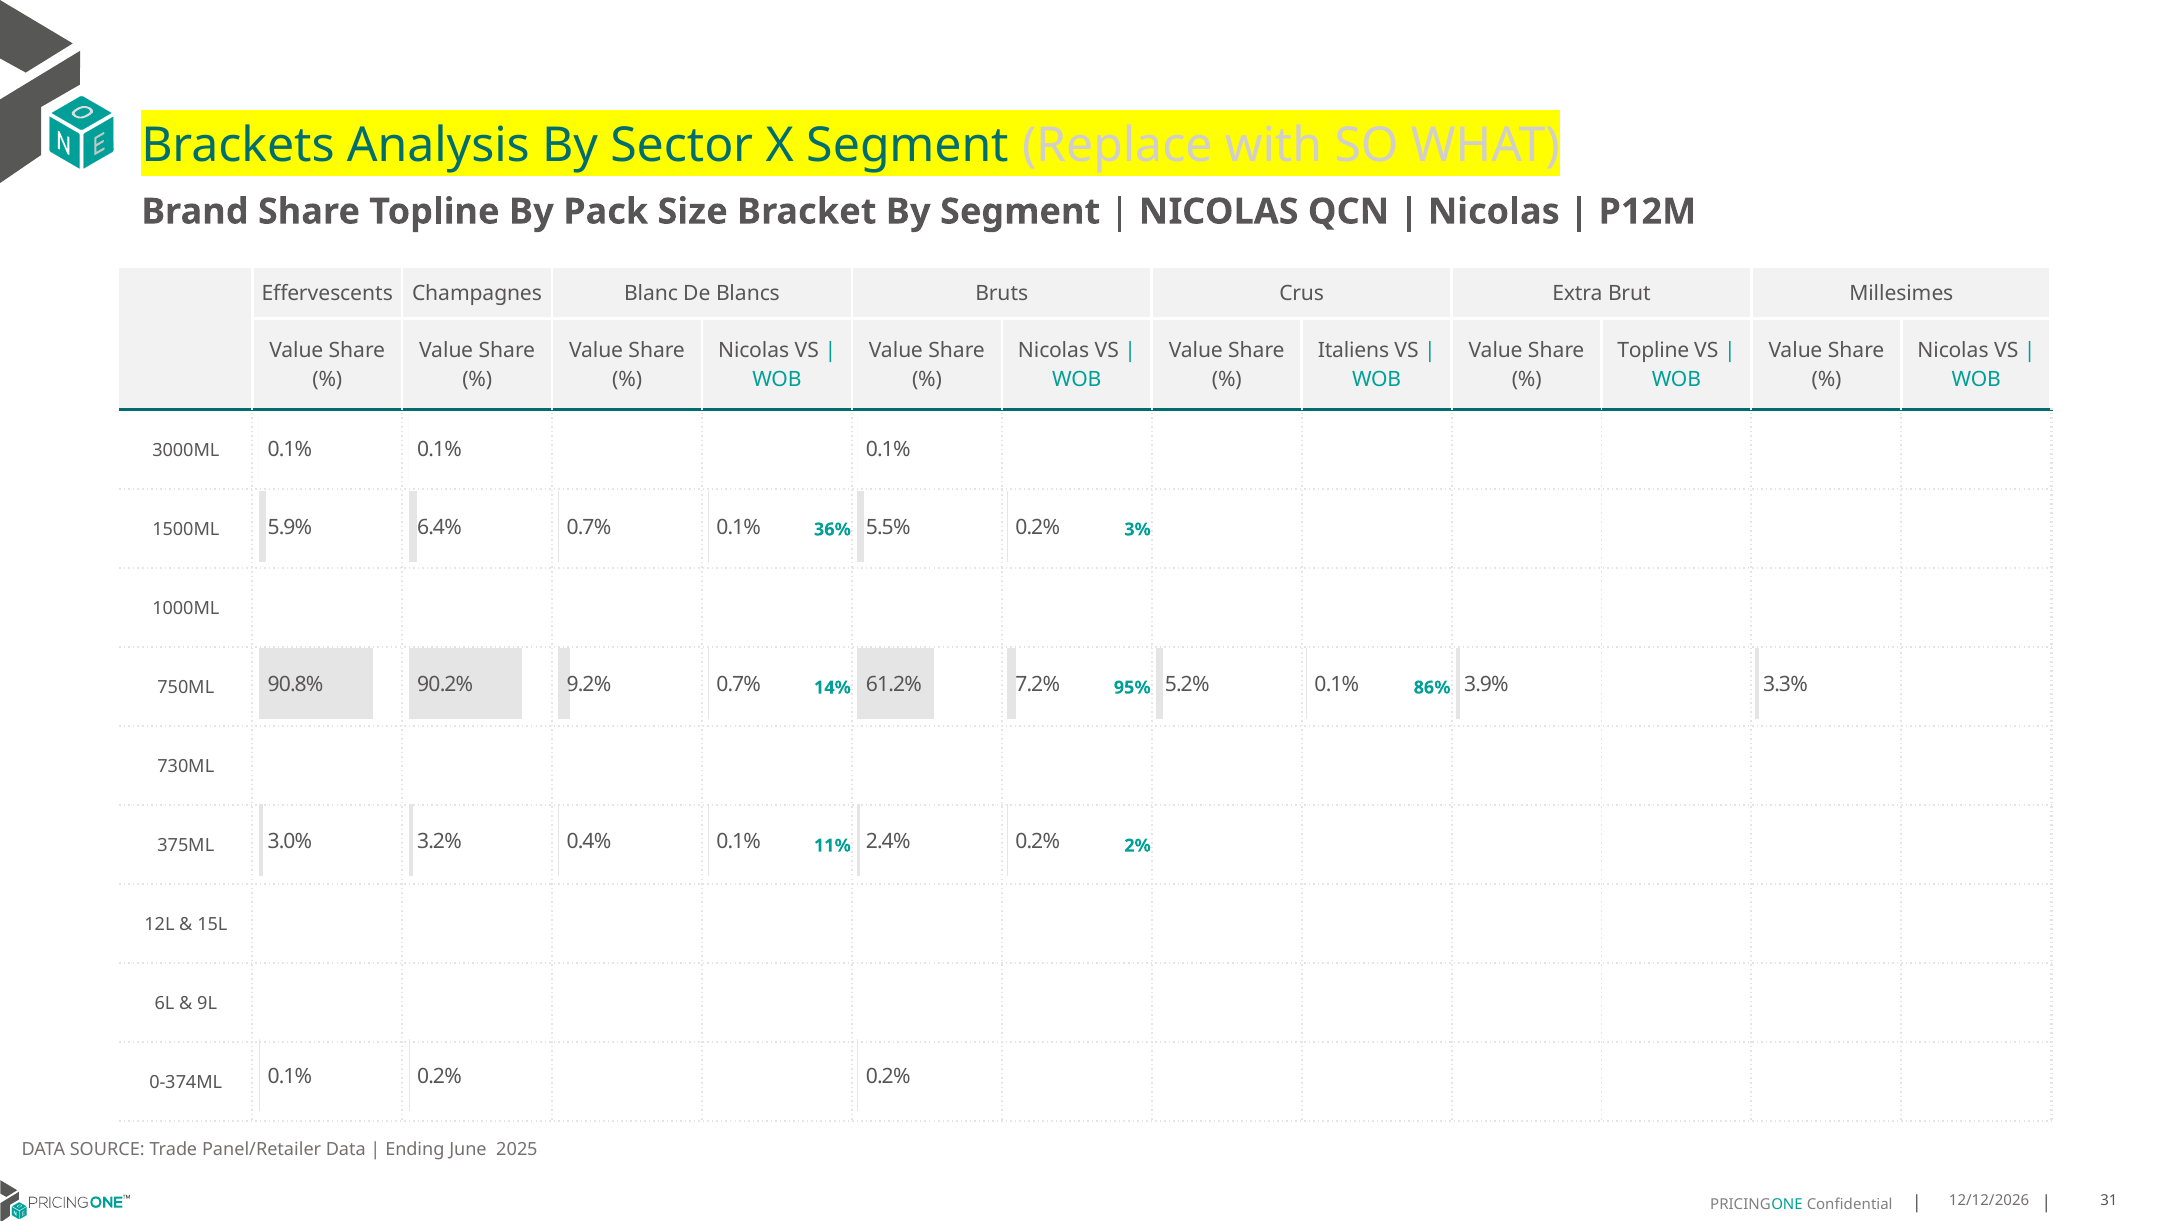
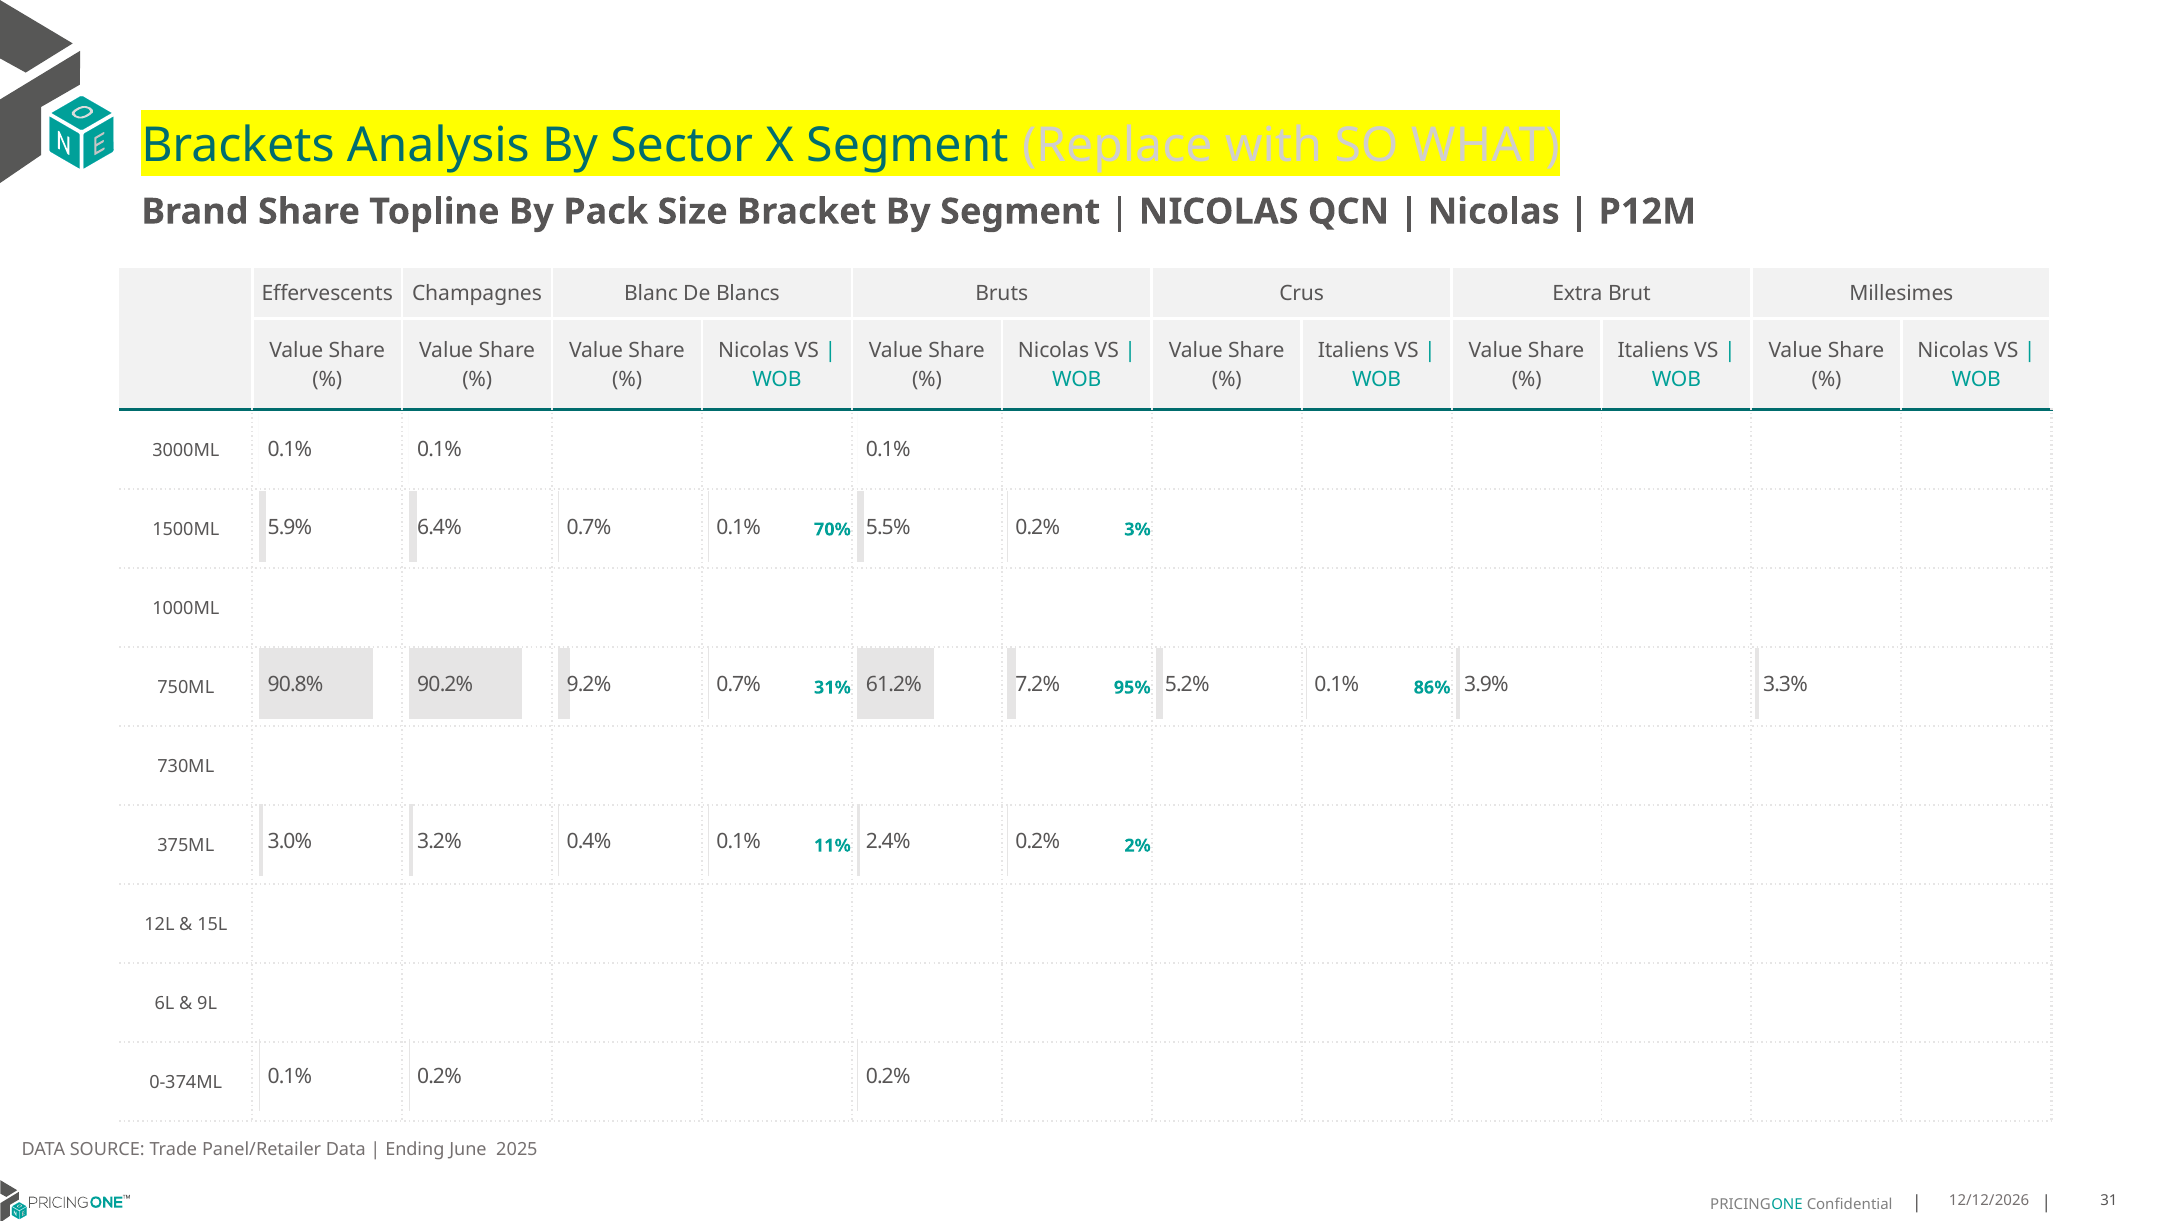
Topline: Topline -> Italiens (1653, 351)
36%: 36% -> 70% (832, 530)
14%: 14% -> 31% (832, 688)
